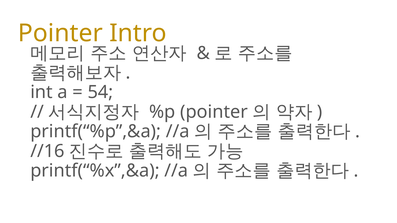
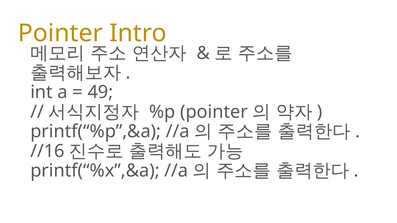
54: 54 -> 49 (100, 92)
